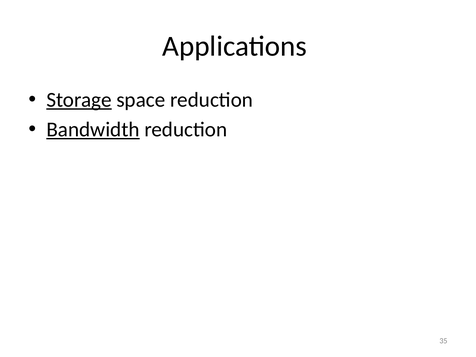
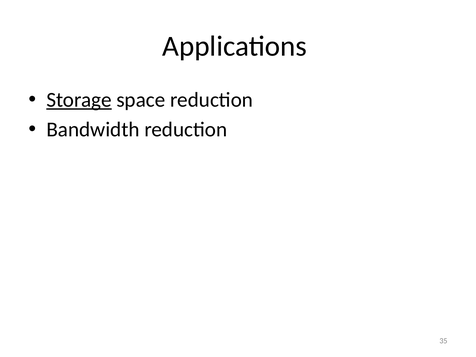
Bandwidth underline: present -> none (93, 129)
